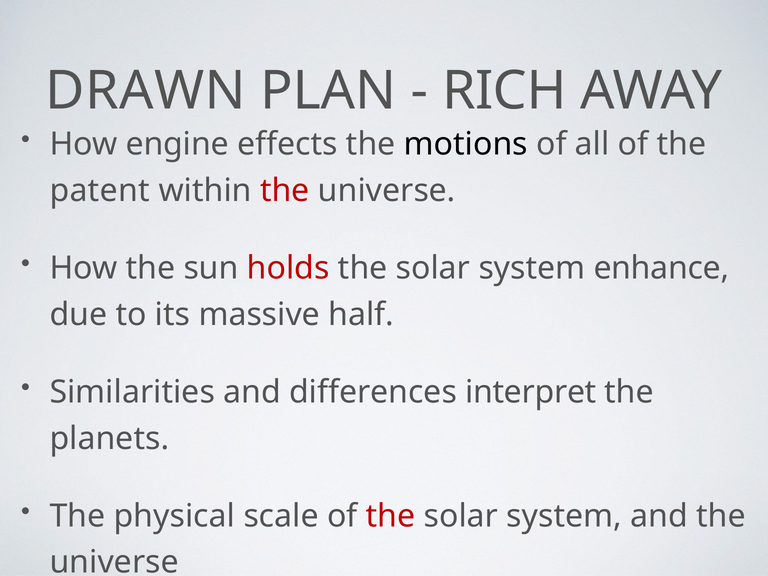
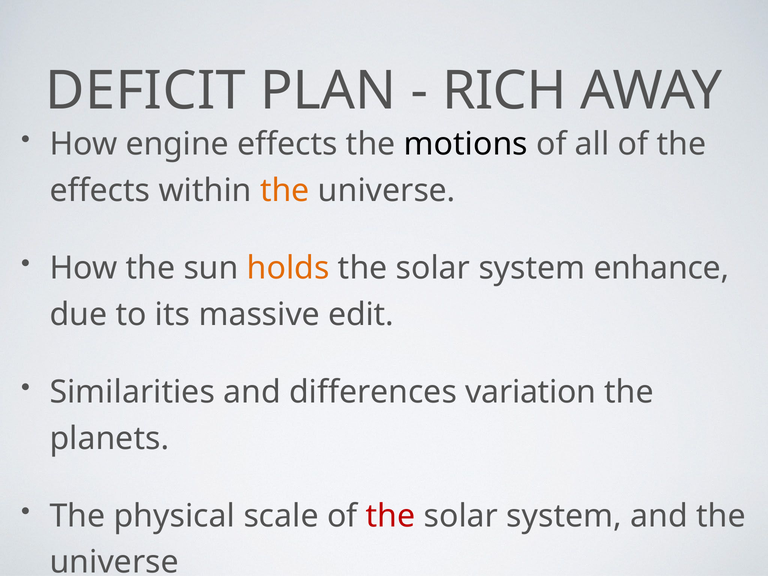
DRAWN: DRAWN -> DEFICIT (146, 91)
patent: patent -> effects (100, 191)
the colour: red -> orange (285, 191)
holds colour: red -> orange (288, 268)
half: half -> edit (361, 314)
interpret: interpret -> variation (531, 392)
